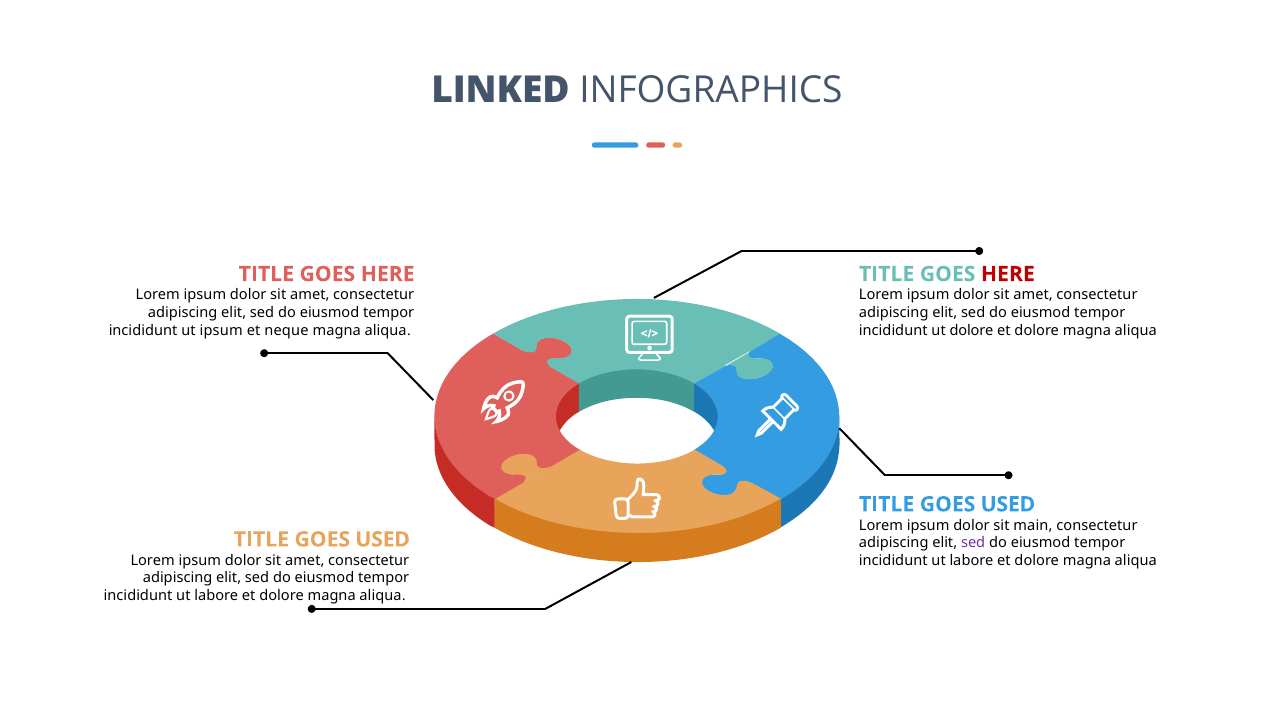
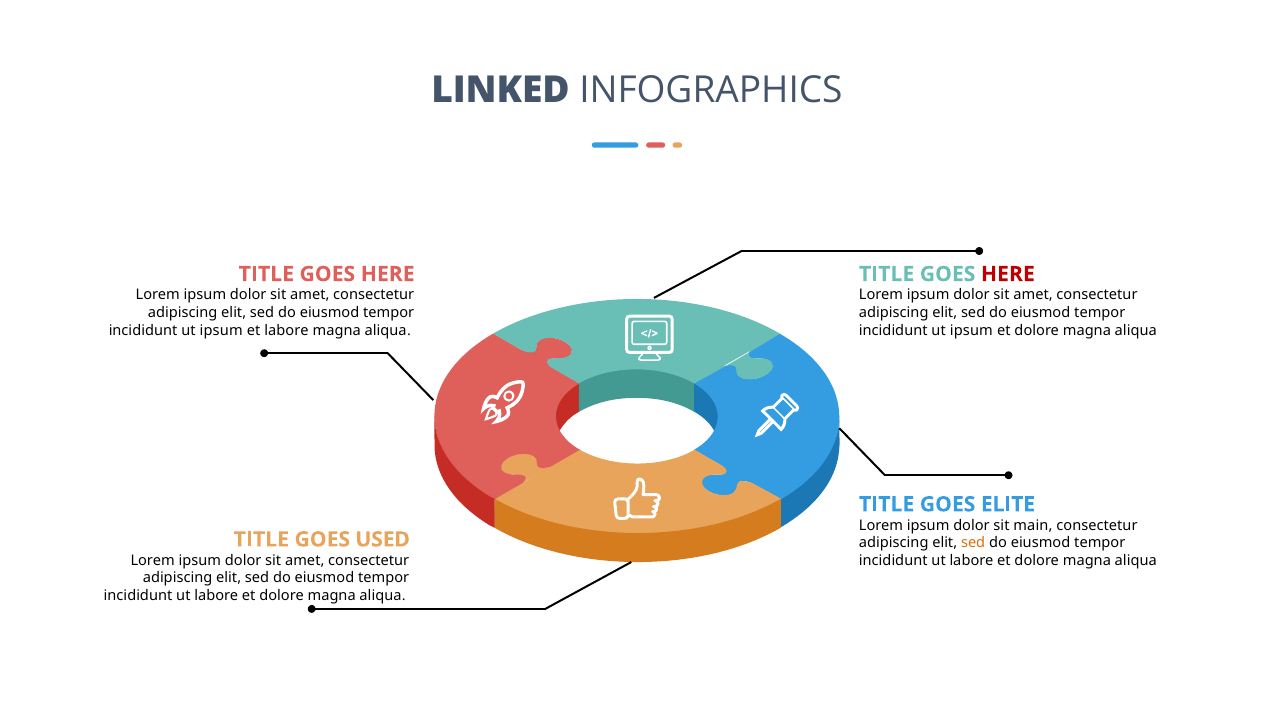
et neque: neque -> labore (287, 330)
dolore: dolore -> ipsum (971, 330)
USED: USED -> ELITE (1008, 504)
sed colour: purple -> orange (973, 543)
